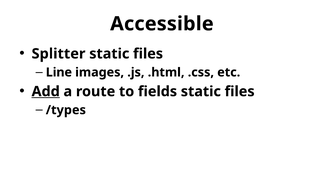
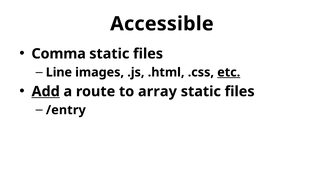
Splitter: Splitter -> Comma (59, 54)
etc underline: none -> present (229, 72)
fields: fields -> array (157, 92)
/types: /types -> /entry (66, 110)
